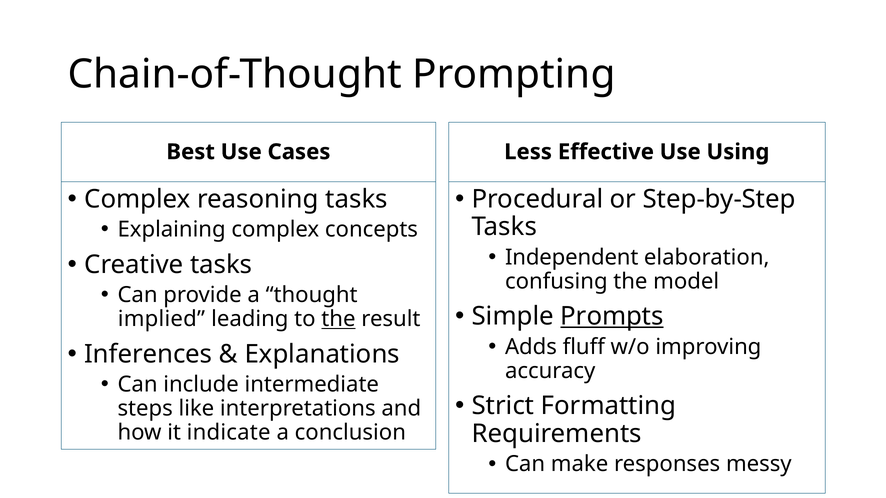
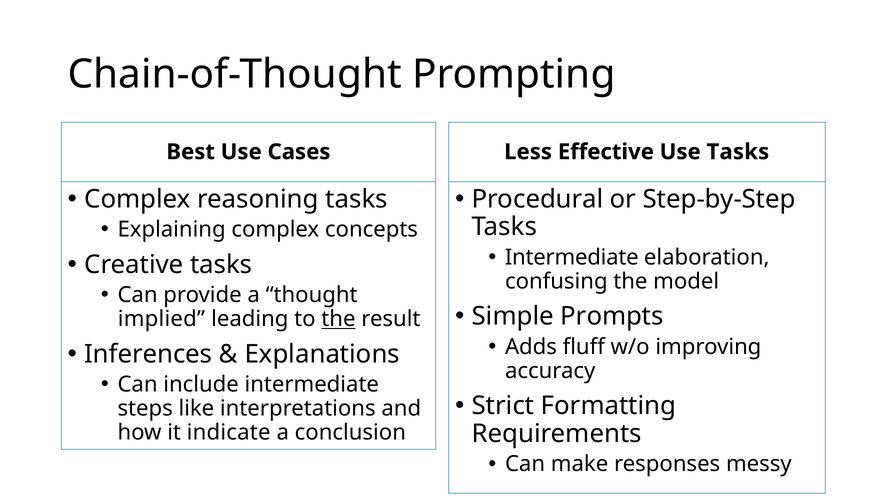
Use Using: Using -> Tasks (738, 152)
Independent: Independent -> Intermediate (572, 258)
Prompts underline: present -> none (612, 317)
